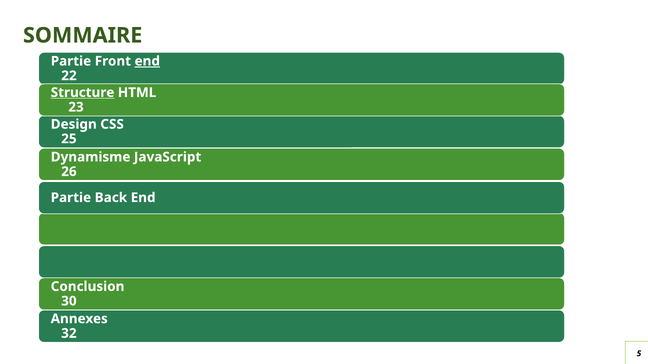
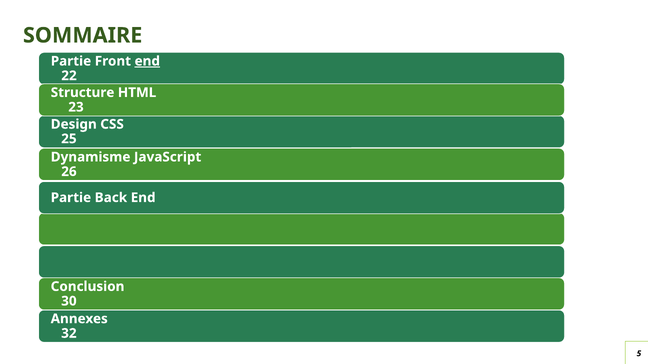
Structure underline: present -> none (83, 93)
